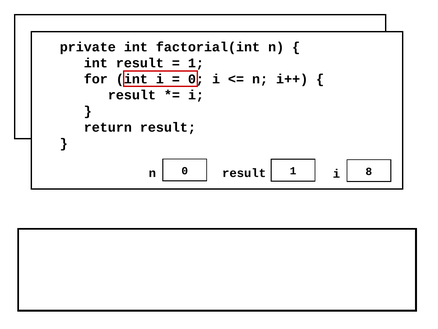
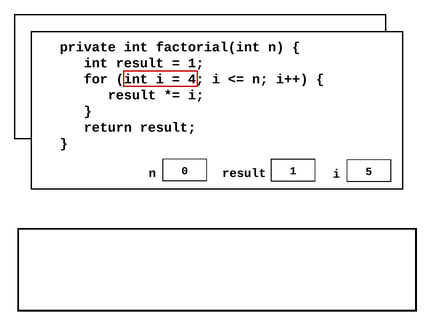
0: 0 -> 4 (196, 79)
8: 8 -> 5 (369, 171)
